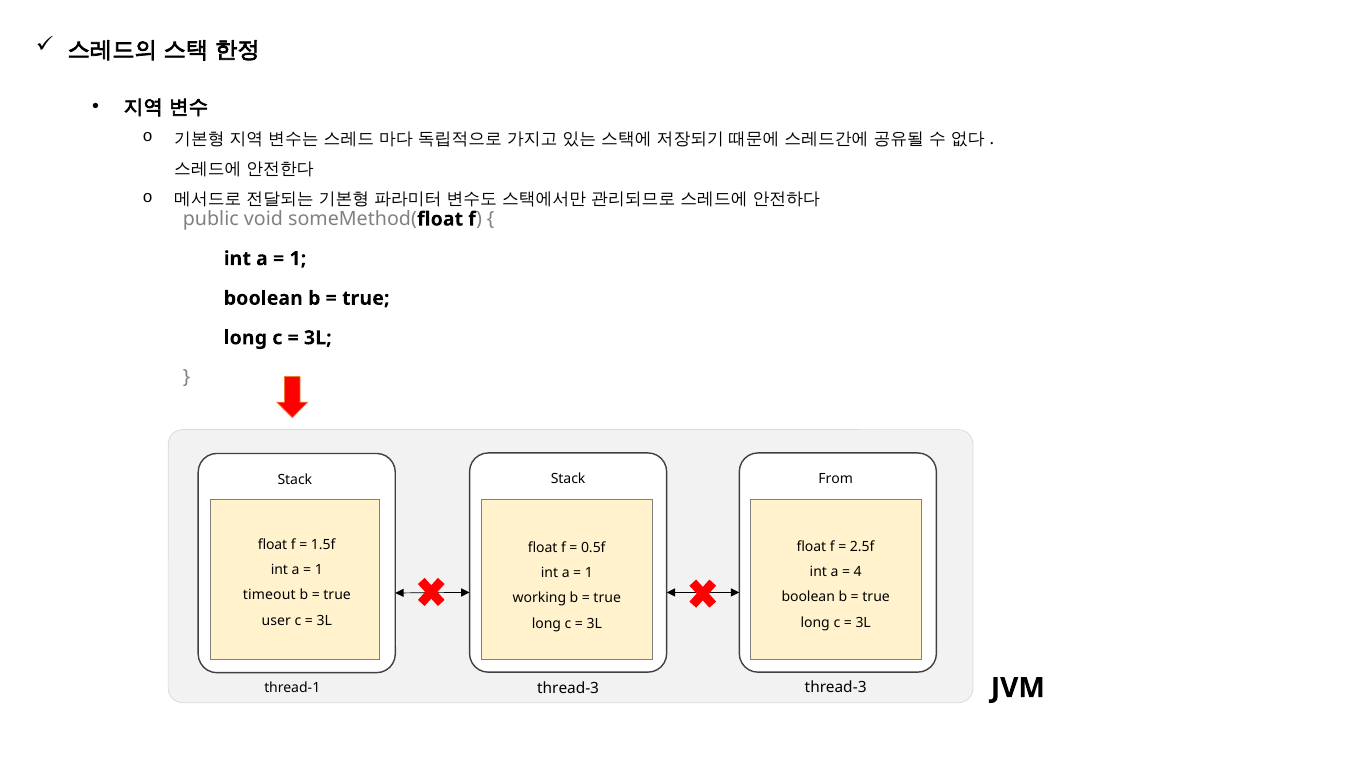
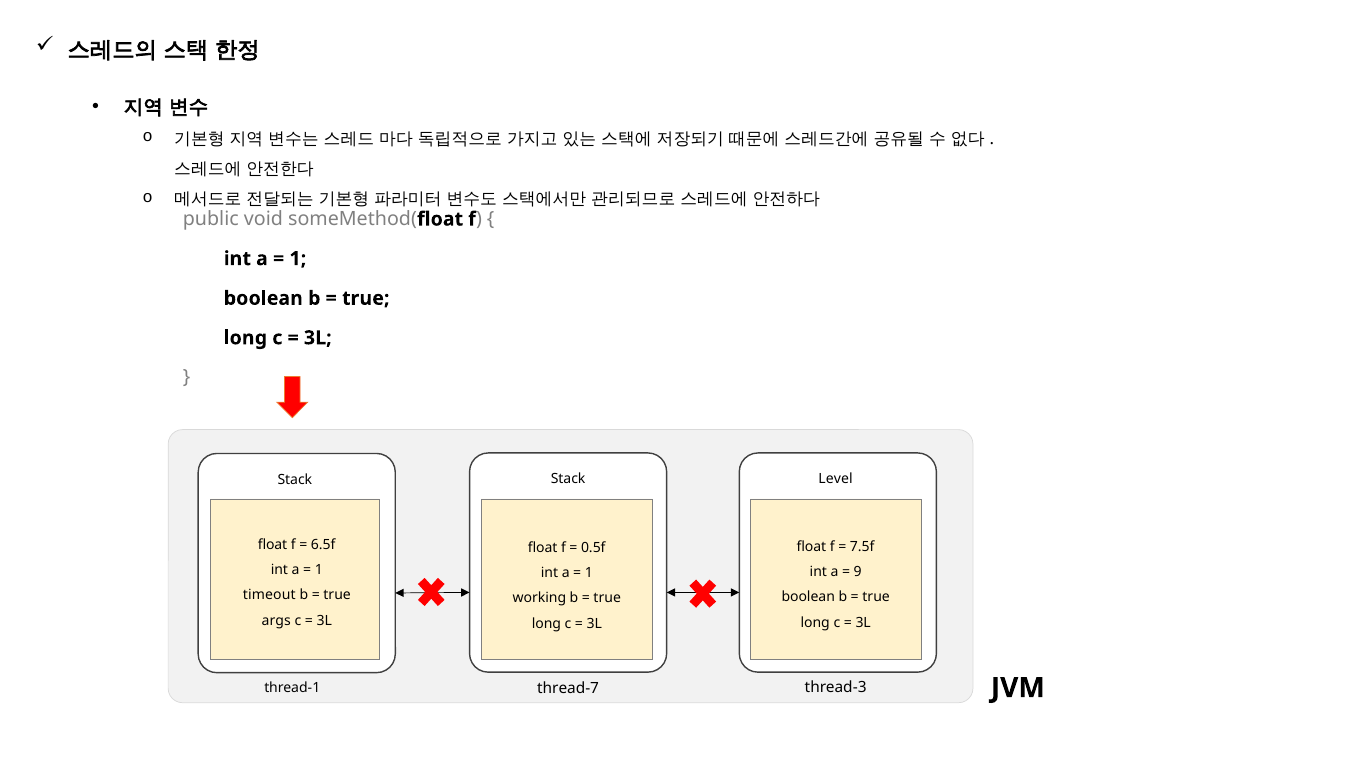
From: From -> Level (836, 479)
1.5f: 1.5f -> 6.5f (323, 544)
2.5f: 2.5f -> 7.5f (862, 546)
4: 4 -> 9 (858, 572)
user: user -> args (276, 620)
thread-3: thread-3 -> thread-7 (568, 688)
